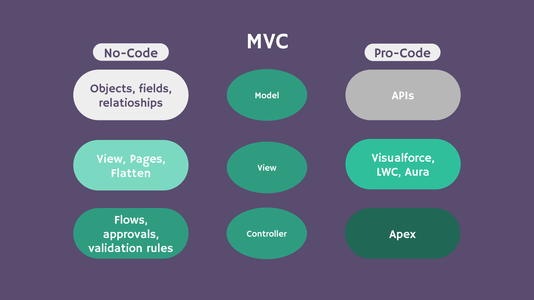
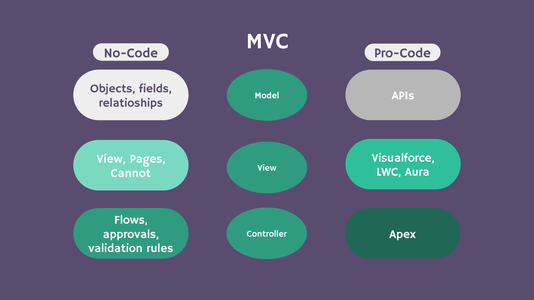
Flatten: Flatten -> Cannot (131, 173)
